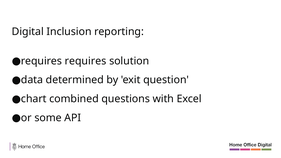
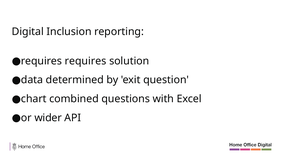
some: some -> wider (48, 118)
